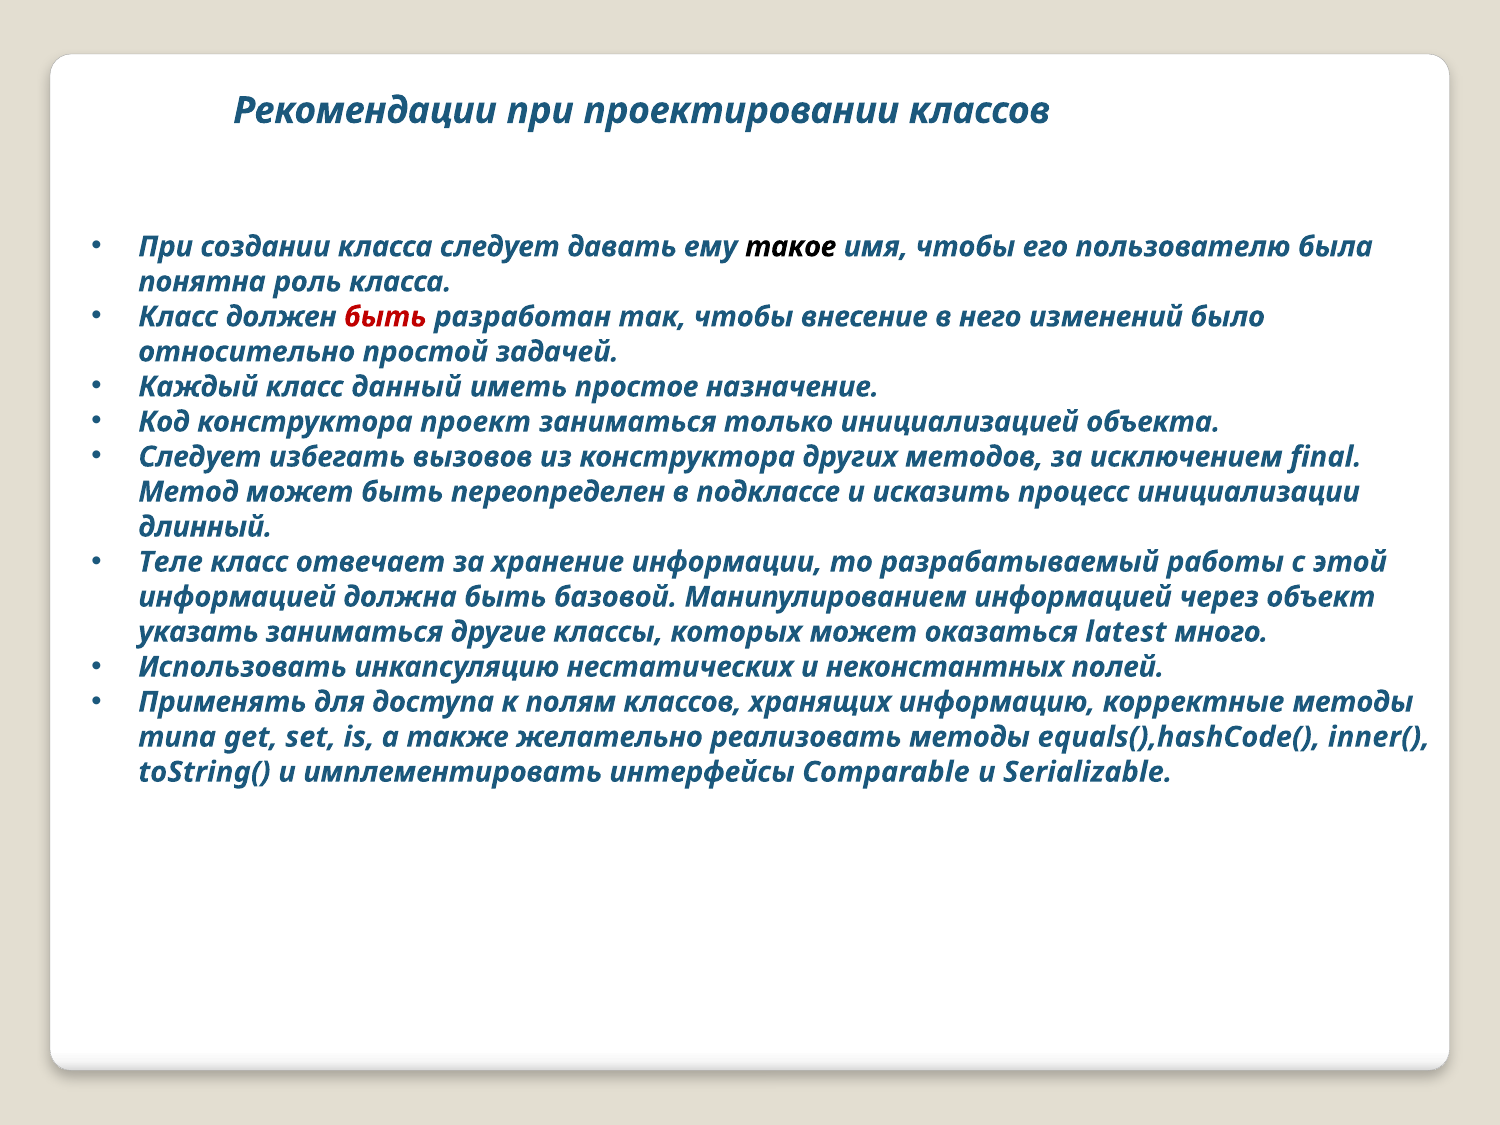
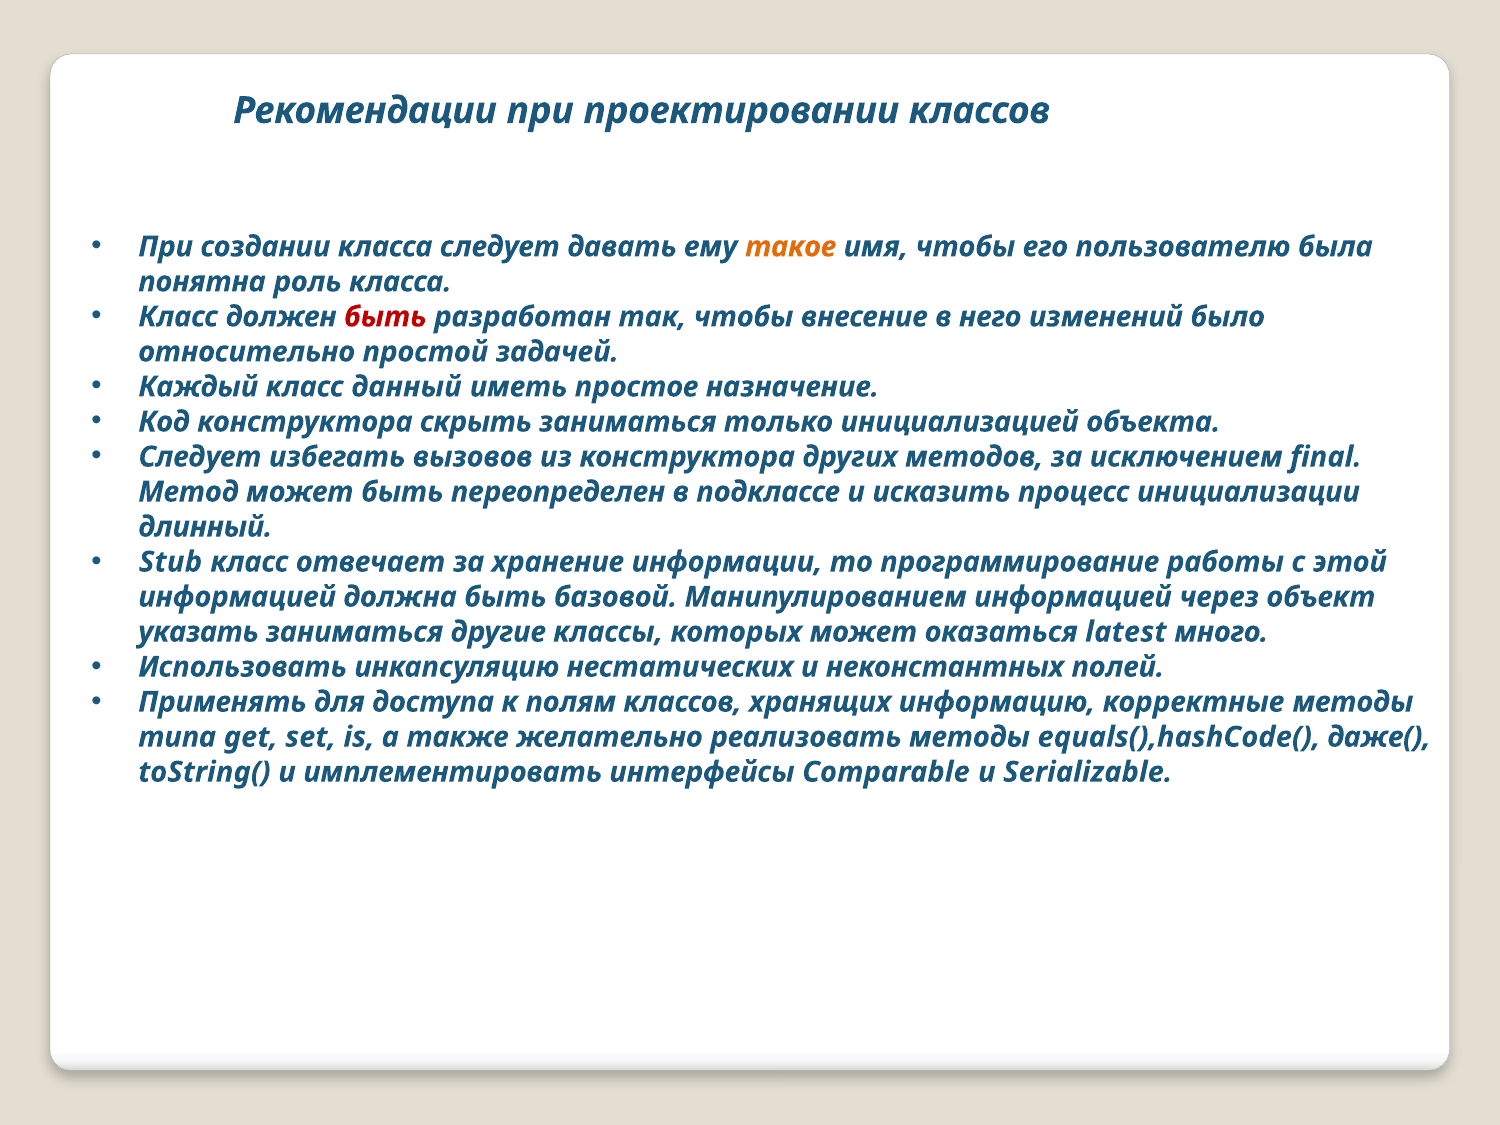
такое colour: black -> orange (791, 247)
проект: проект -> скрыть (476, 422)
Теле: Теле -> Stub (171, 562)
разрабатываемый: разрабатываемый -> программирование (1020, 562)
inner(: inner( -> даже( (1379, 737)
